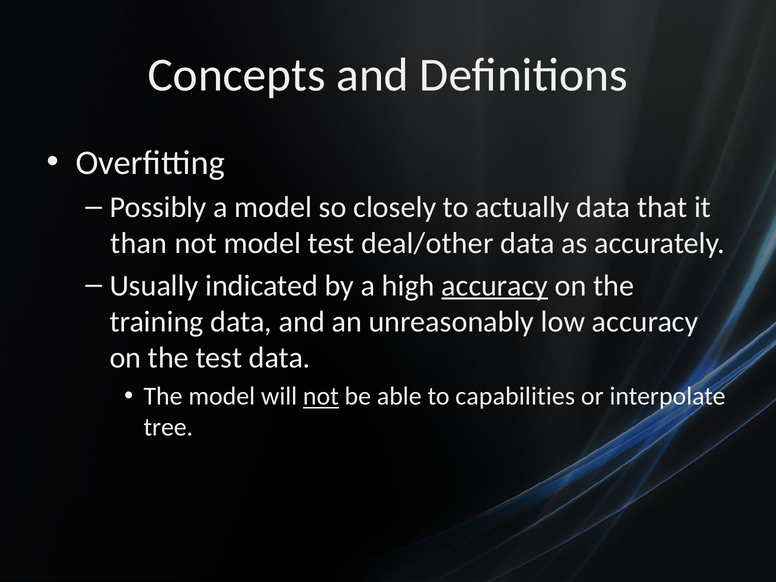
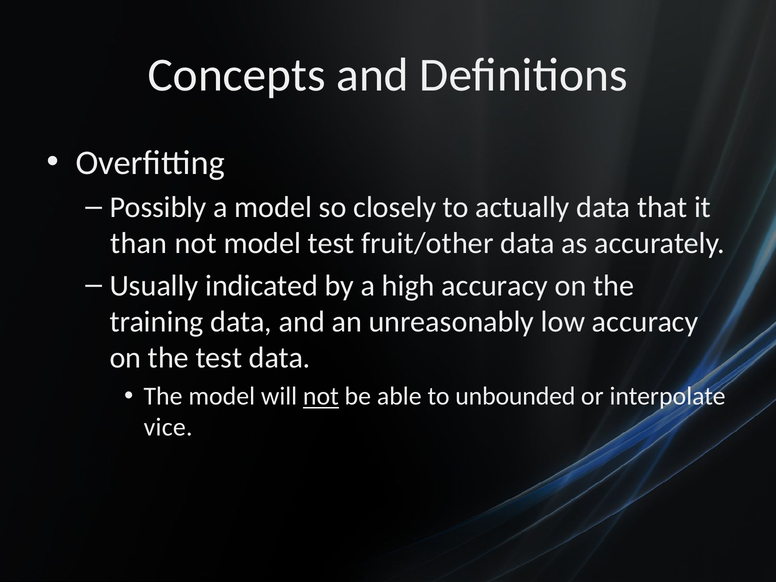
deal/other: deal/other -> fruit/other (427, 243)
accuracy underline: present -> none (495, 286)
capabilities: capabilities -> unbounded (515, 396)
tree: tree -> vice (168, 427)
